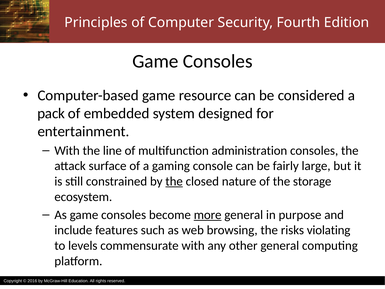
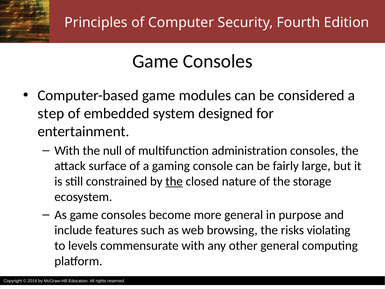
resource: resource -> modules (205, 95)
pack: pack -> step (51, 113)
line: line -> null (112, 150)
more underline: present -> none (208, 215)
